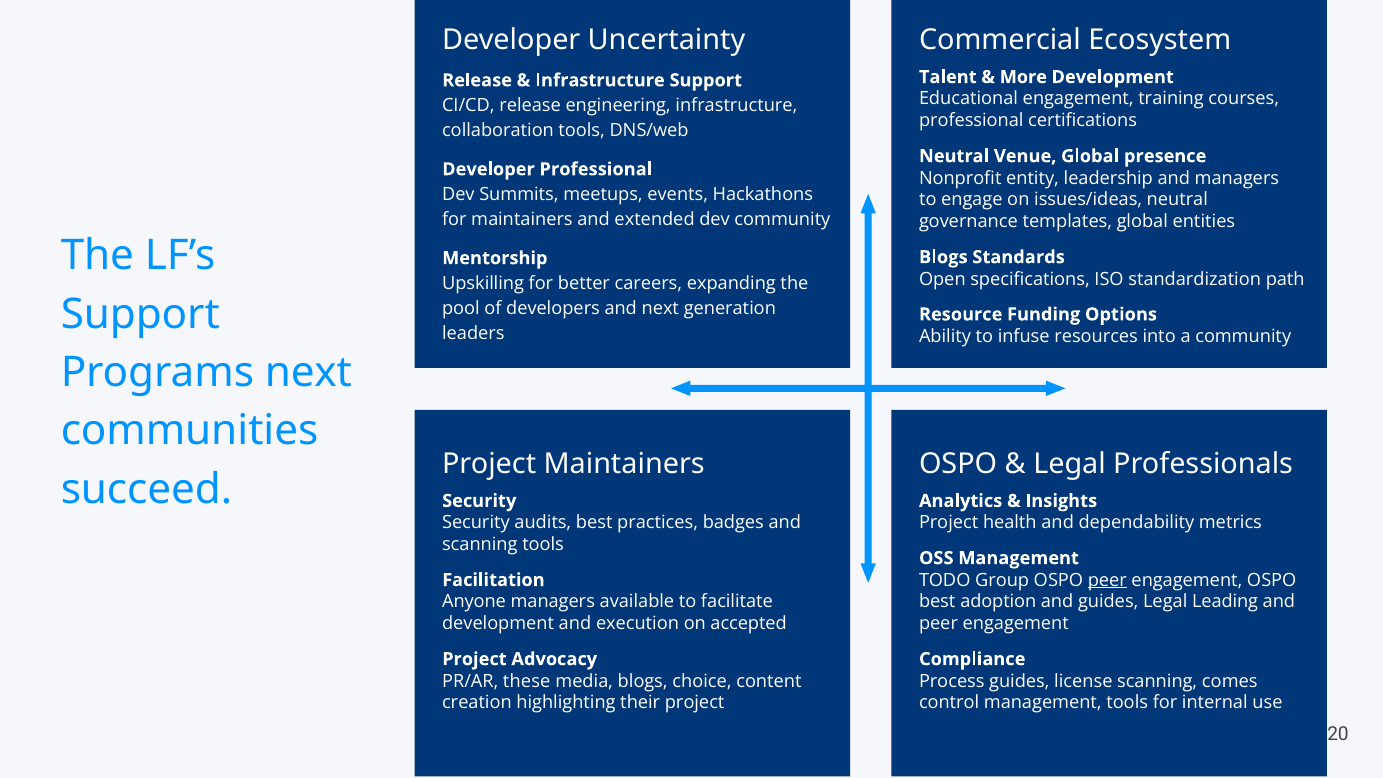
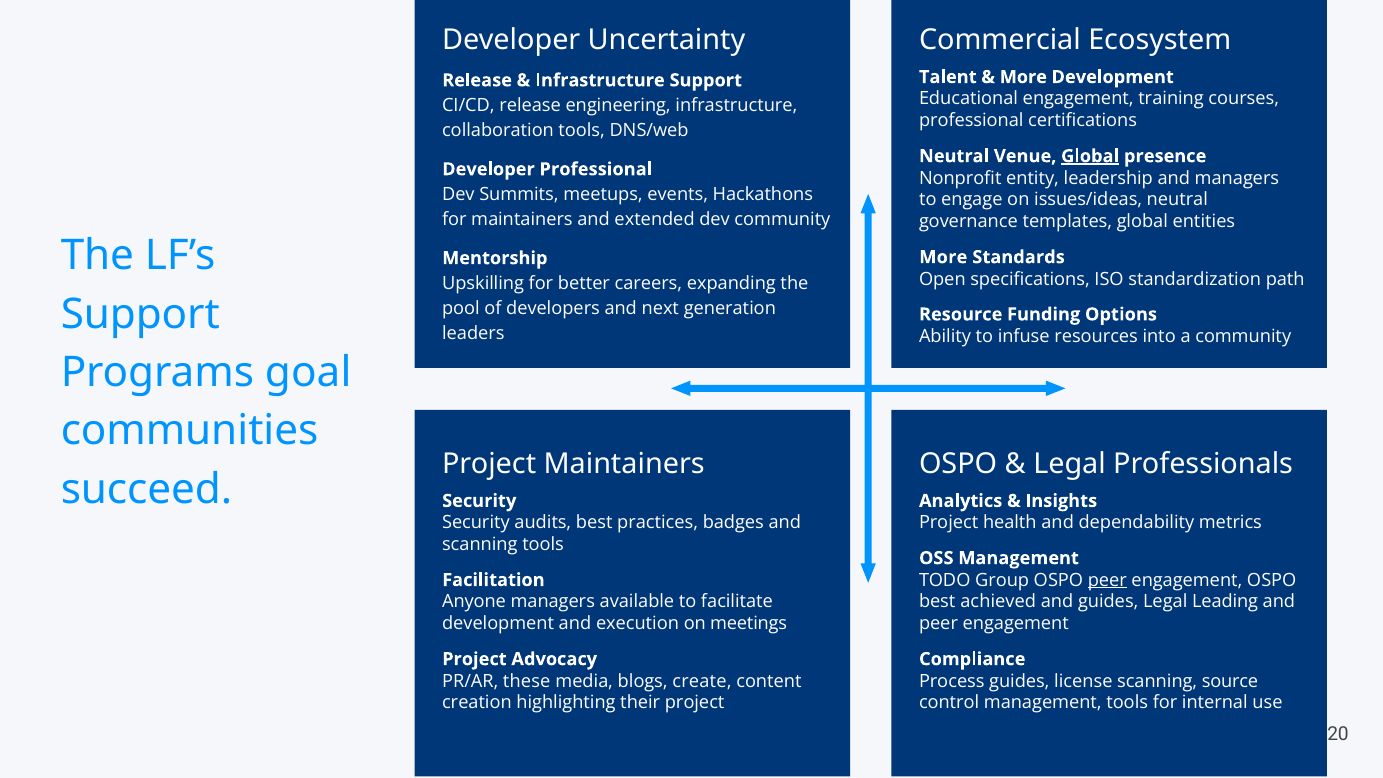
Global underline: none -> present (1090, 156)
Blogs: Blogs -> More (943, 257)
Programs next: next -> goal (308, 373)
adoption: adoption -> achieved (998, 602)
accepted: accepted -> meetings (749, 624)
choice: choice -> create (702, 681)
comes: comes -> source (1230, 681)
